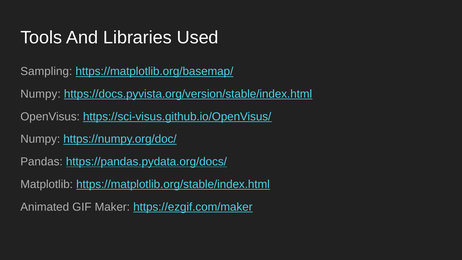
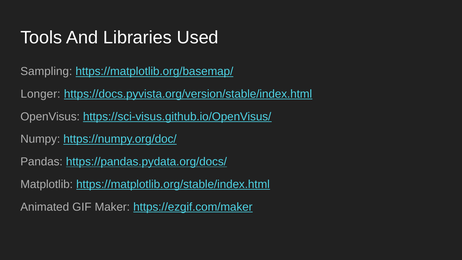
Numpy: Numpy -> Longer (40, 94)
